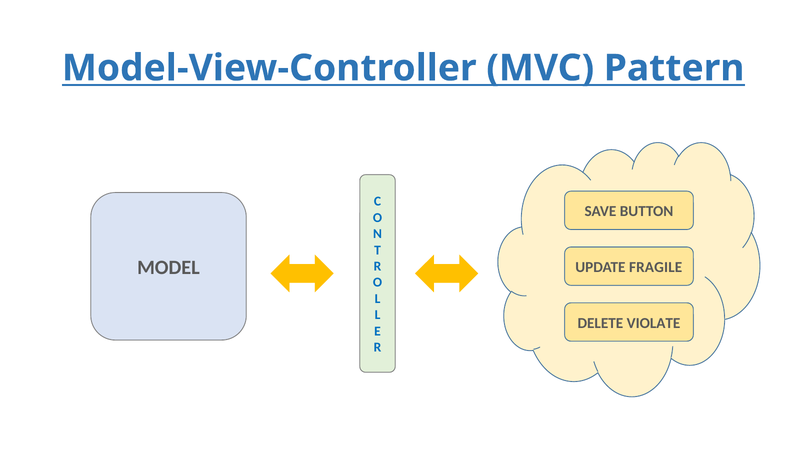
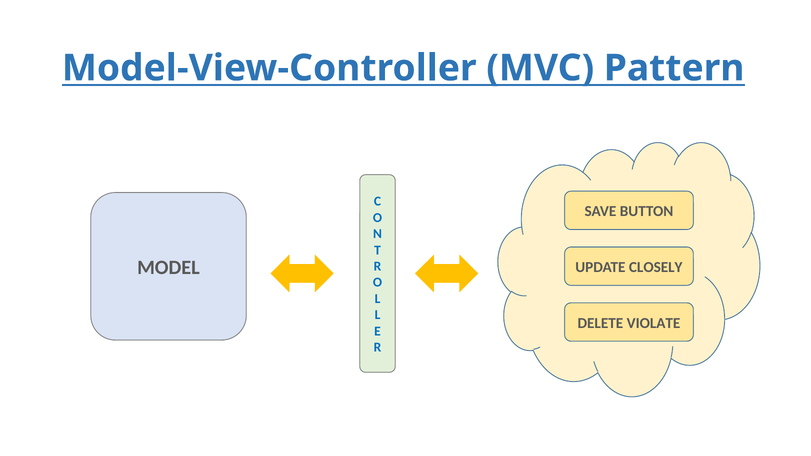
FRAGILE: FRAGILE -> CLOSELY (656, 267)
